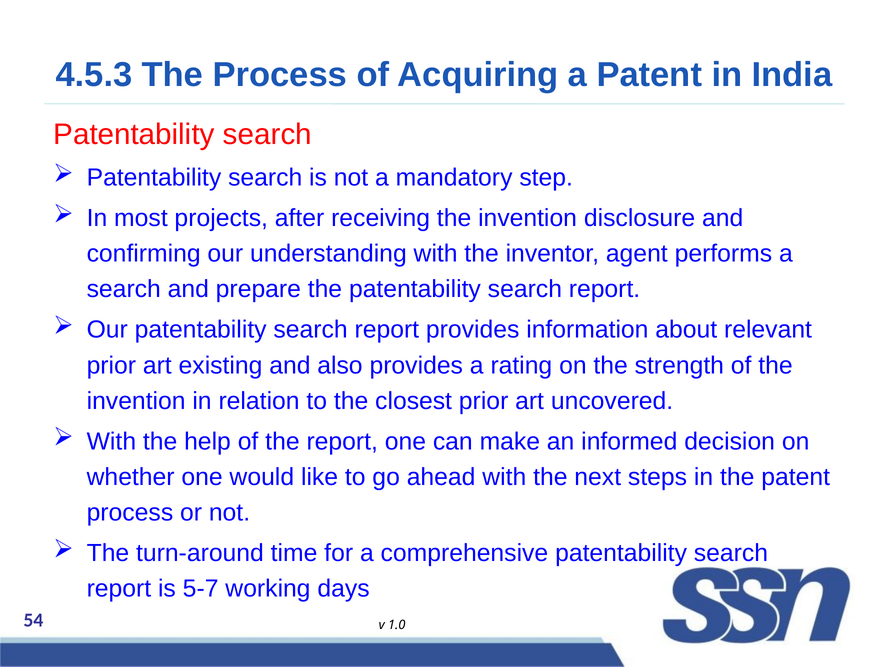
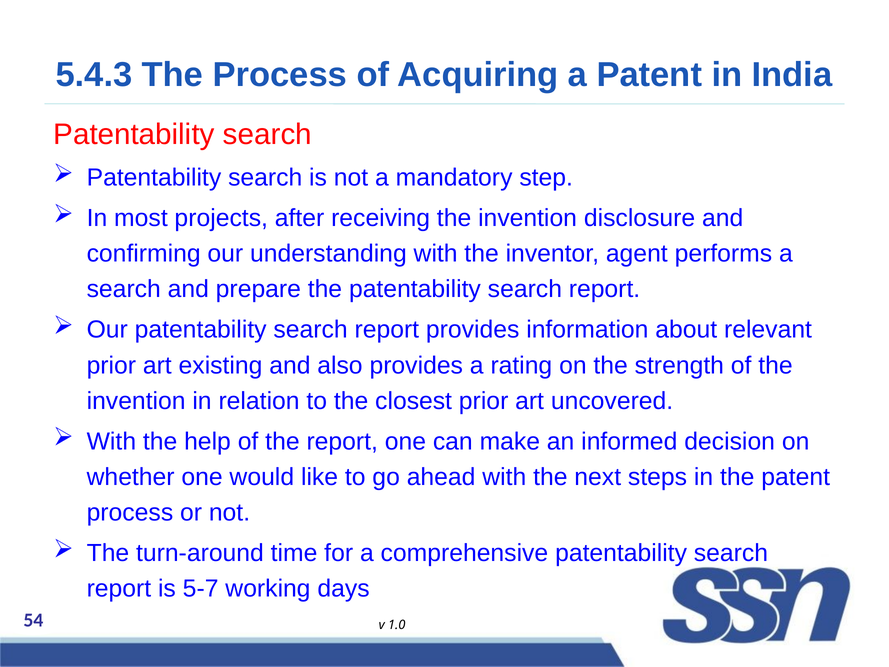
4.5.3: 4.5.3 -> 5.4.3 (94, 75)
